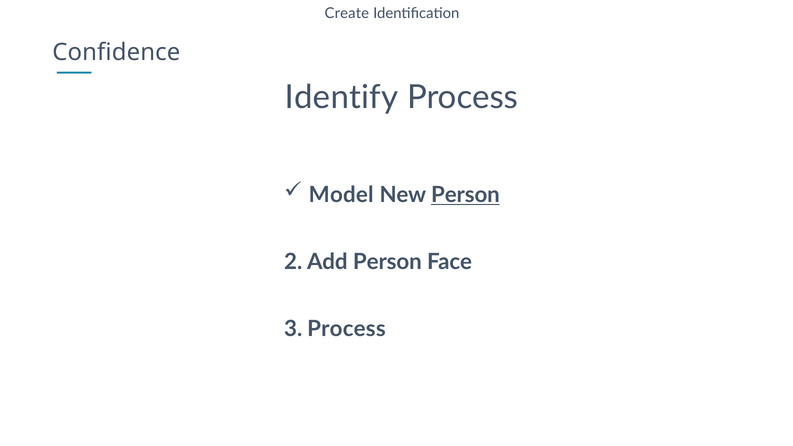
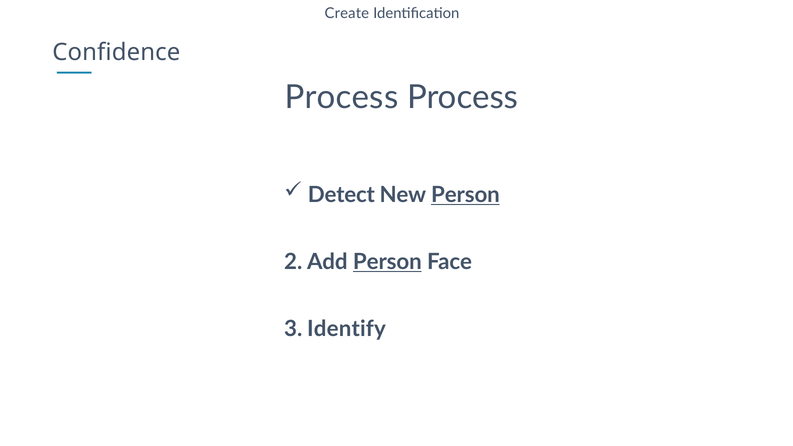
Identify: Identify -> Process (341, 97)
Model: Model -> Detect (341, 195)
Person underline: none -> present (387, 262)
3 Process: Process -> Identify (346, 329)
